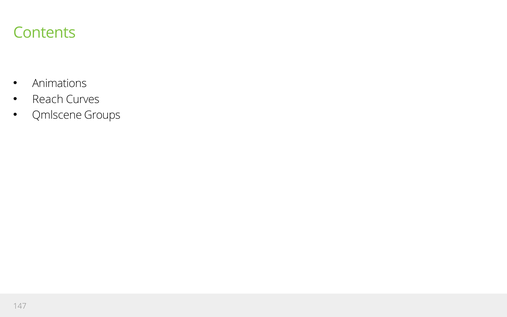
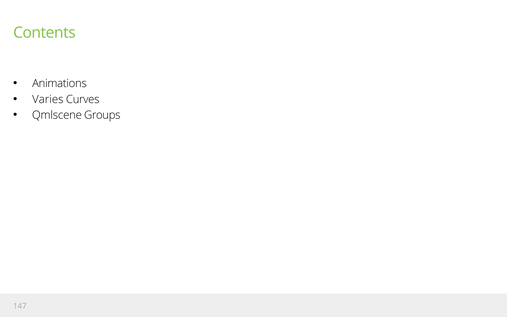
Reach: Reach -> Varies (48, 99)
